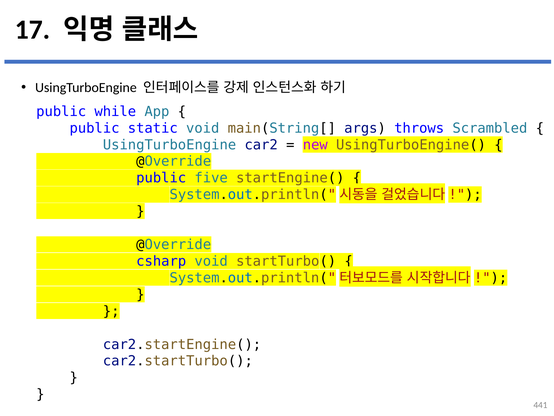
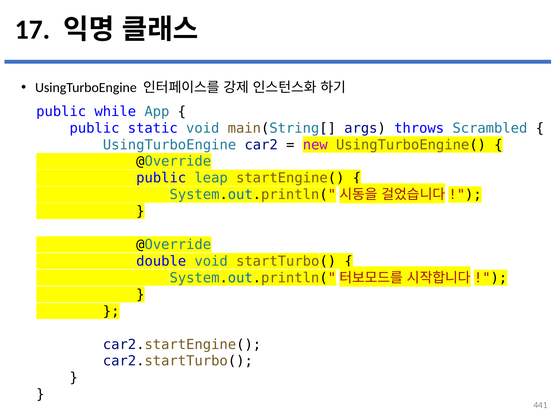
five: five -> leap (211, 178)
csharp: csharp -> double (161, 261)
